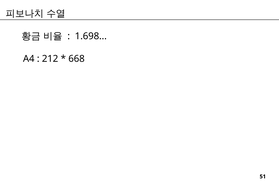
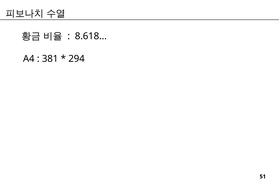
1.698: 1.698 -> 8.618 (91, 36)
212: 212 -> 381 (50, 59)
668: 668 -> 294 (77, 59)
